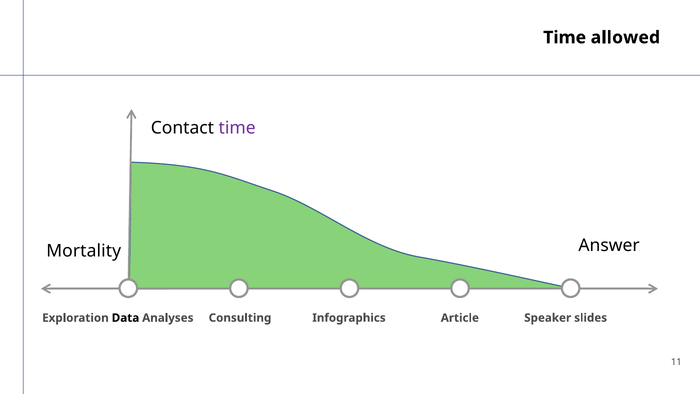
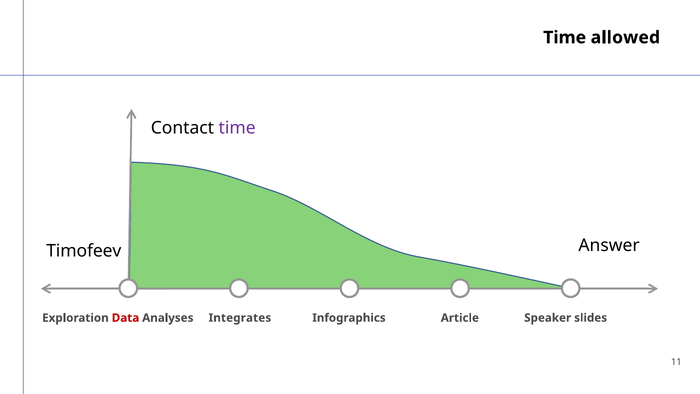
Mortality: Mortality -> Timofeev (84, 251)
Data colour: black -> red (125, 318)
Consulting: Consulting -> Integrates (240, 318)
